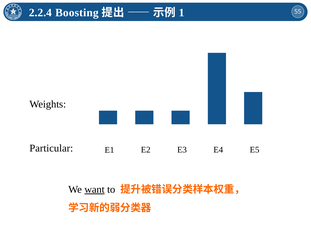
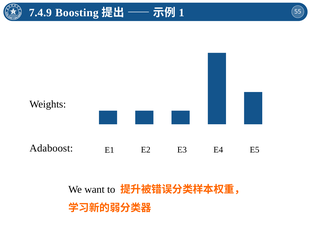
2.2.4: 2.2.4 -> 7.4.9 (40, 13)
Particular: Particular -> Adaboost (51, 148)
want underline: present -> none (94, 190)
